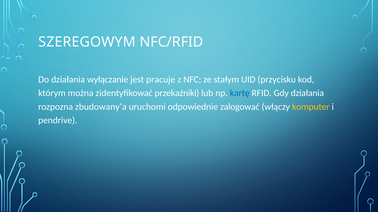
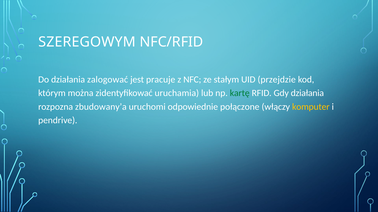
wyłączanie: wyłączanie -> zalogować (108, 80)
przycisku: przycisku -> przejdzie (277, 80)
przekaźniki: przekaźniki -> uruchamia (177, 93)
kartę colour: blue -> green (240, 93)
zalogować: zalogować -> połączone (240, 107)
